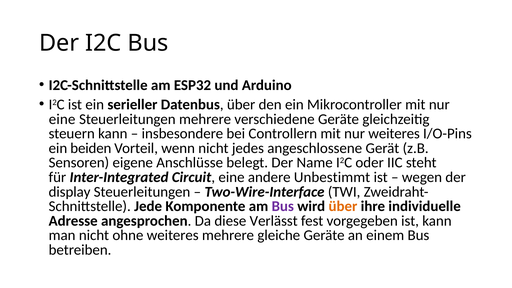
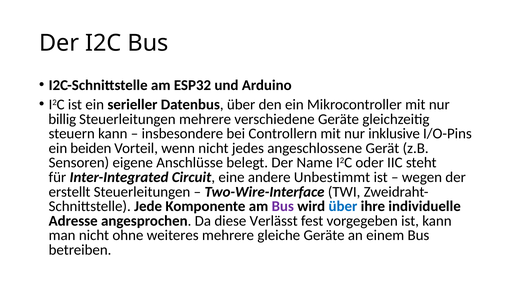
eine: eine -> billig (62, 119)
nur weiteres: weiteres -> inklusive (394, 134)
display: display -> erstellt (70, 192)
über colour: orange -> blue (343, 206)
